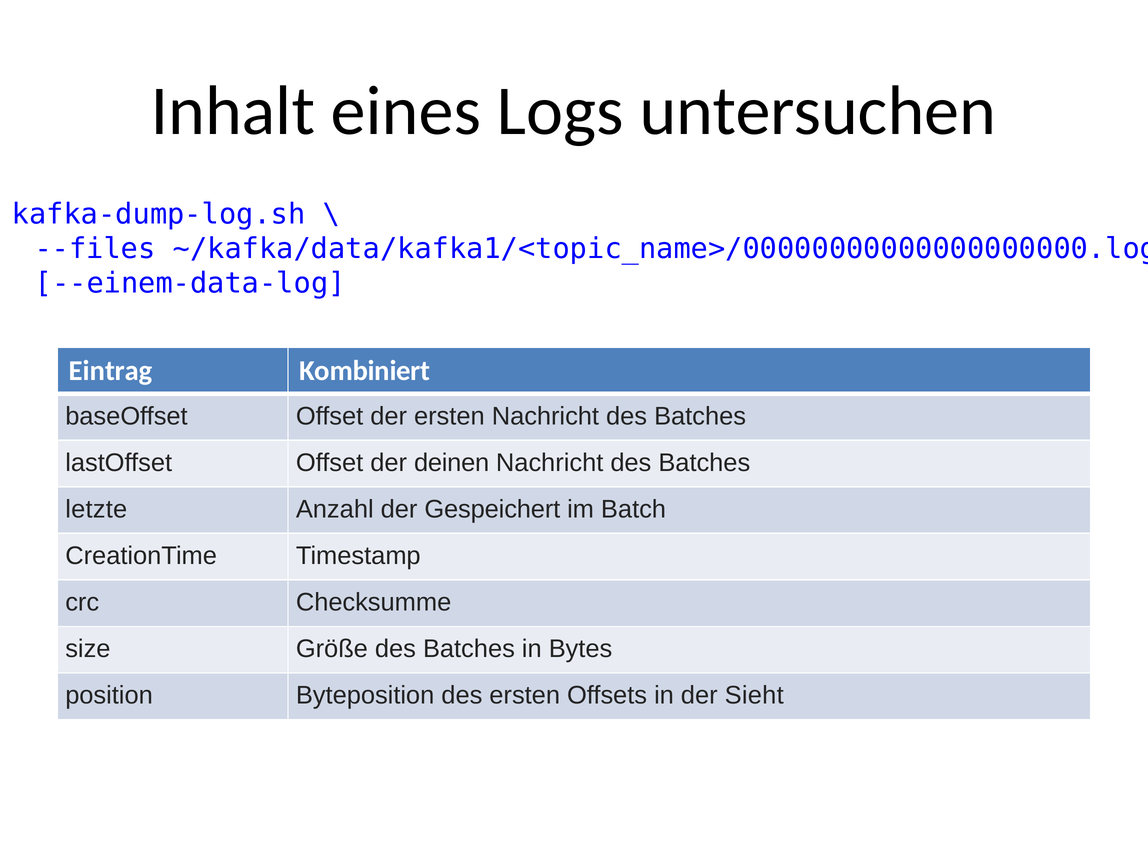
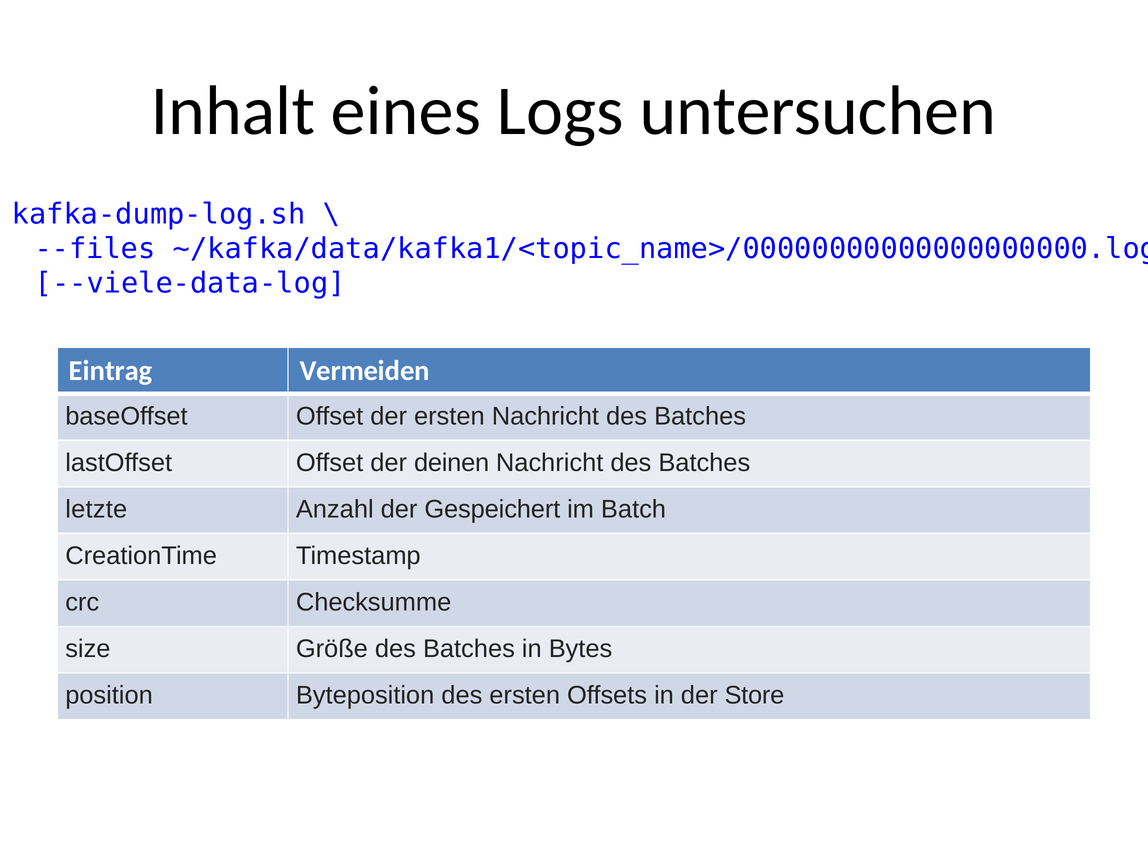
--einem-data-log: --einem-data-log -> --viele-data-log (190, 283)
Kombiniert: Kombiniert -> Vermeiden (365, 371)
Sieht: Sieht -> Store (754, 696)
